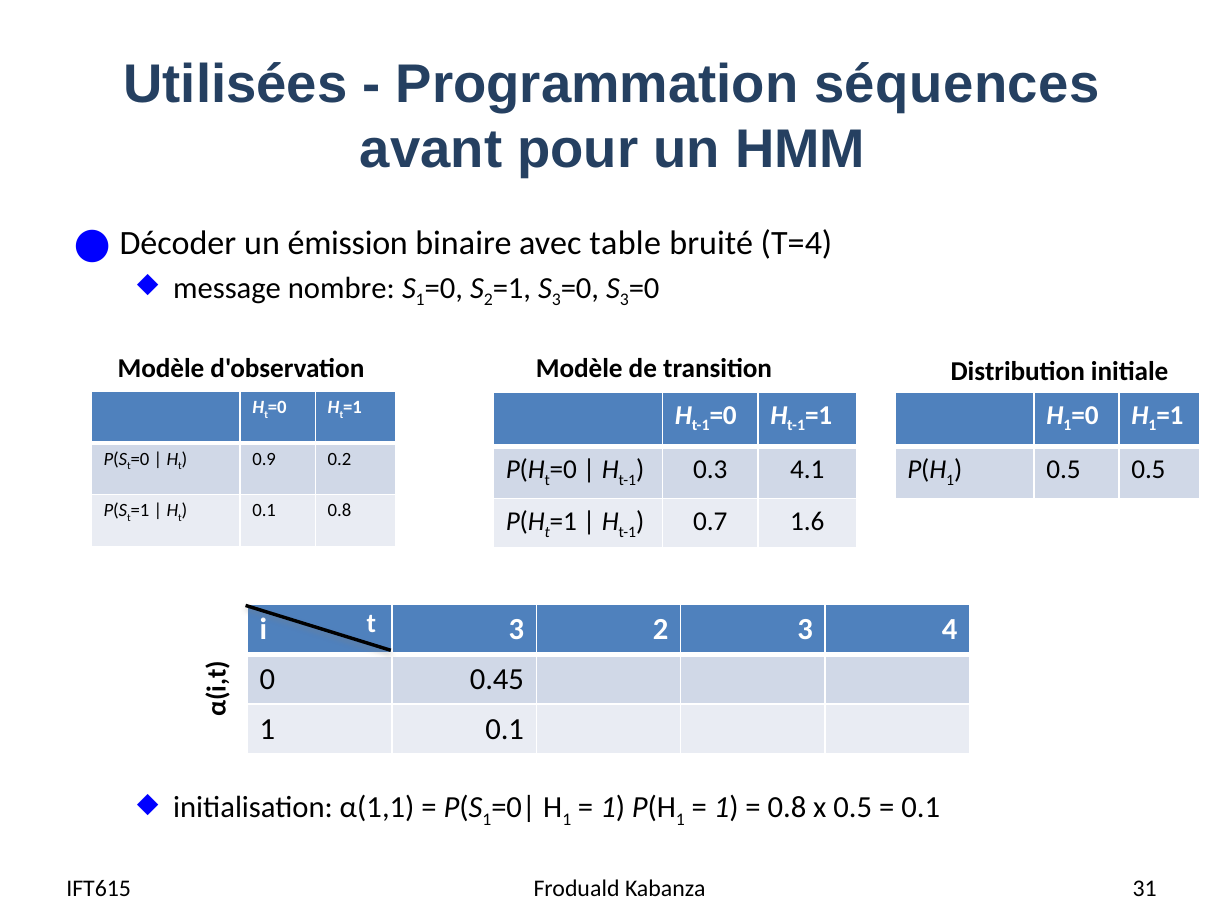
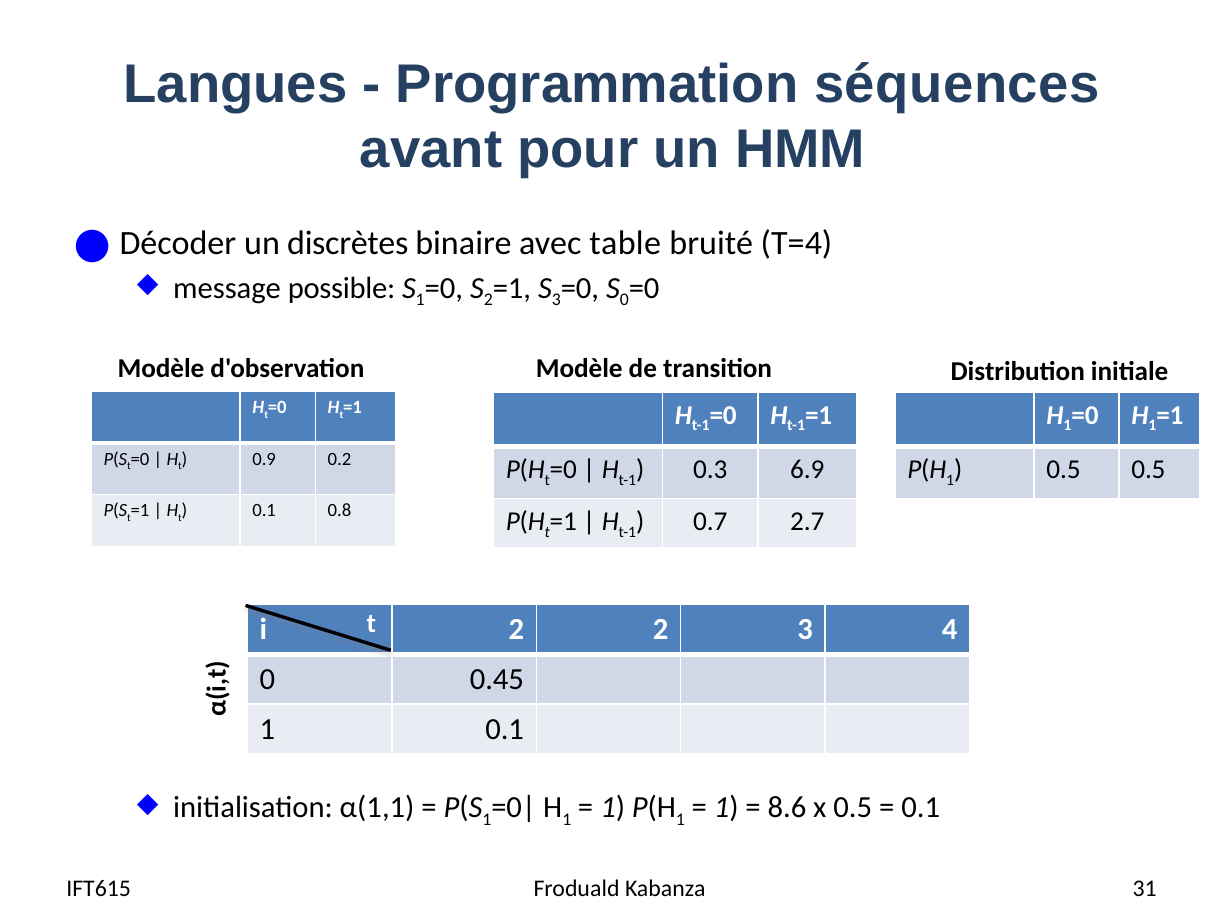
Utilisées: Utilisées -> Langues (235, 85)
émission: émission -> discrètes (348, 244)
nombre: nombre -> possible (341, 288)
3: 3 -> 0 (624, 300)
4.1: 4.1 -> 6.9 (807, 470)
1.6: 1.6 -> 2.7 (807, 522)
3: 3 -> 2 (516, 630)
0.8: 0.8 -> 8.6 (787, 808)
